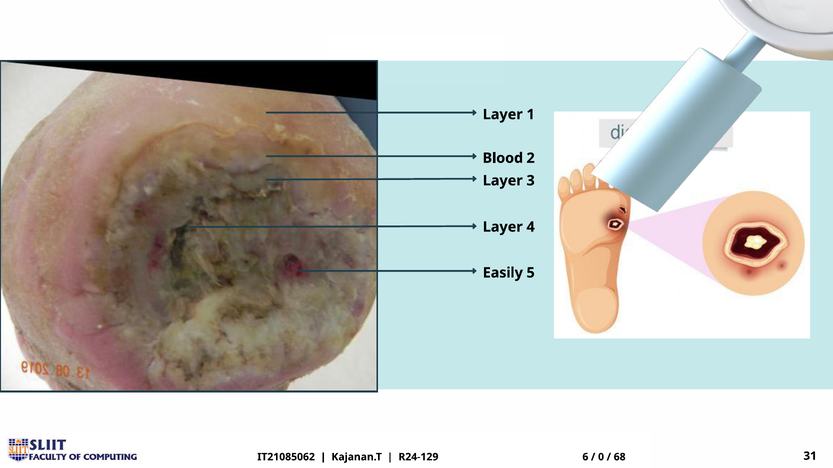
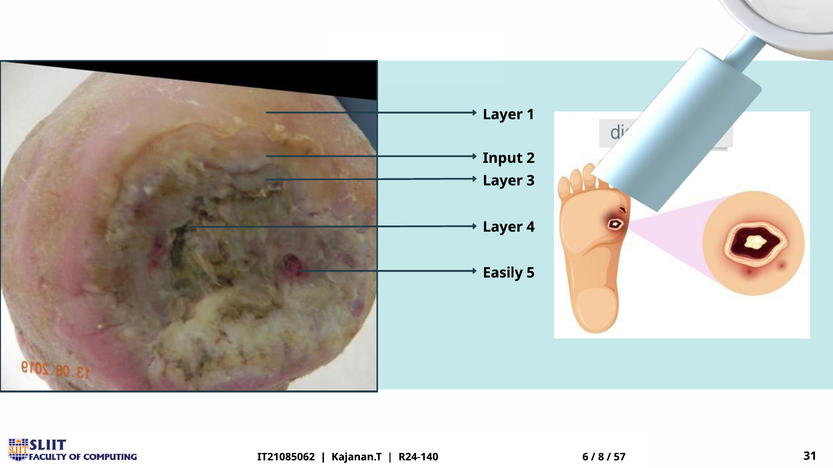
Blood: Blood -> Input (503, 158)
R24-129: R24-129 -> R24-140 (418, 457)
0: 0 -> 8 (601, 457)
68: 68 -> 57 (620, 457)
